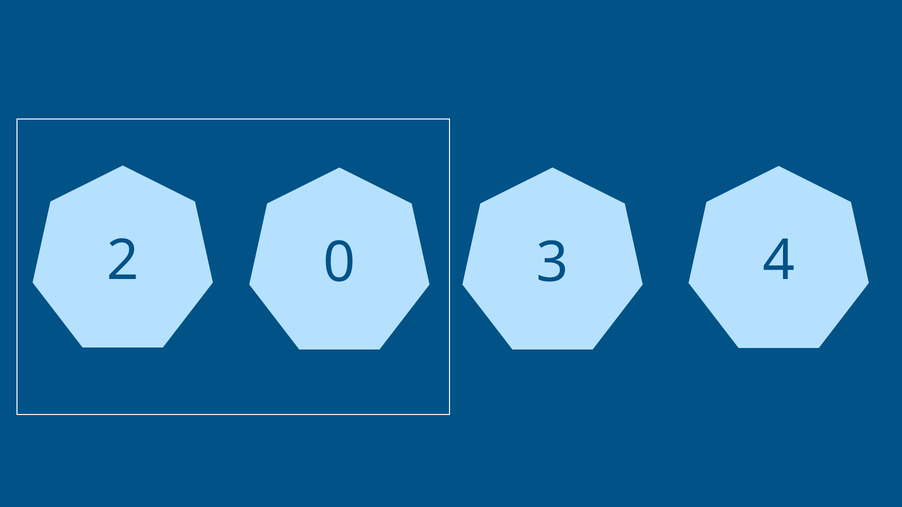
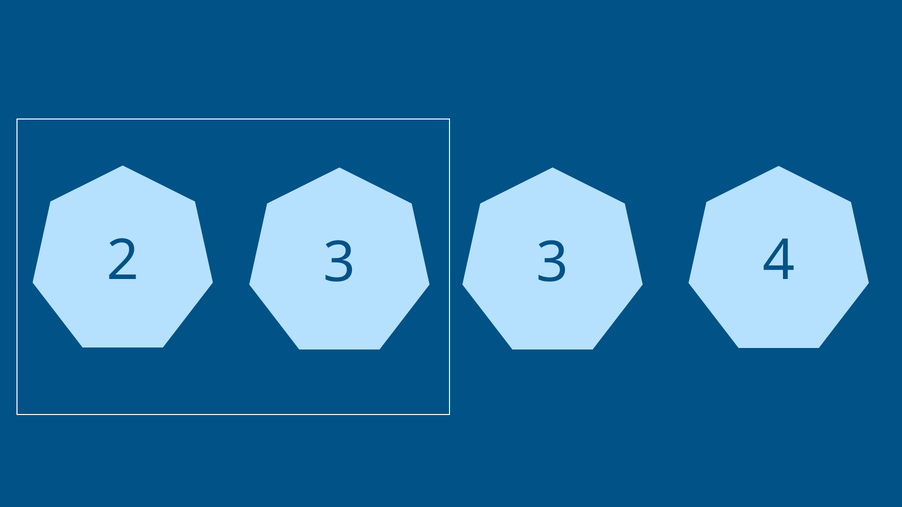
2 0: 0 -> 3 (339, 263)
